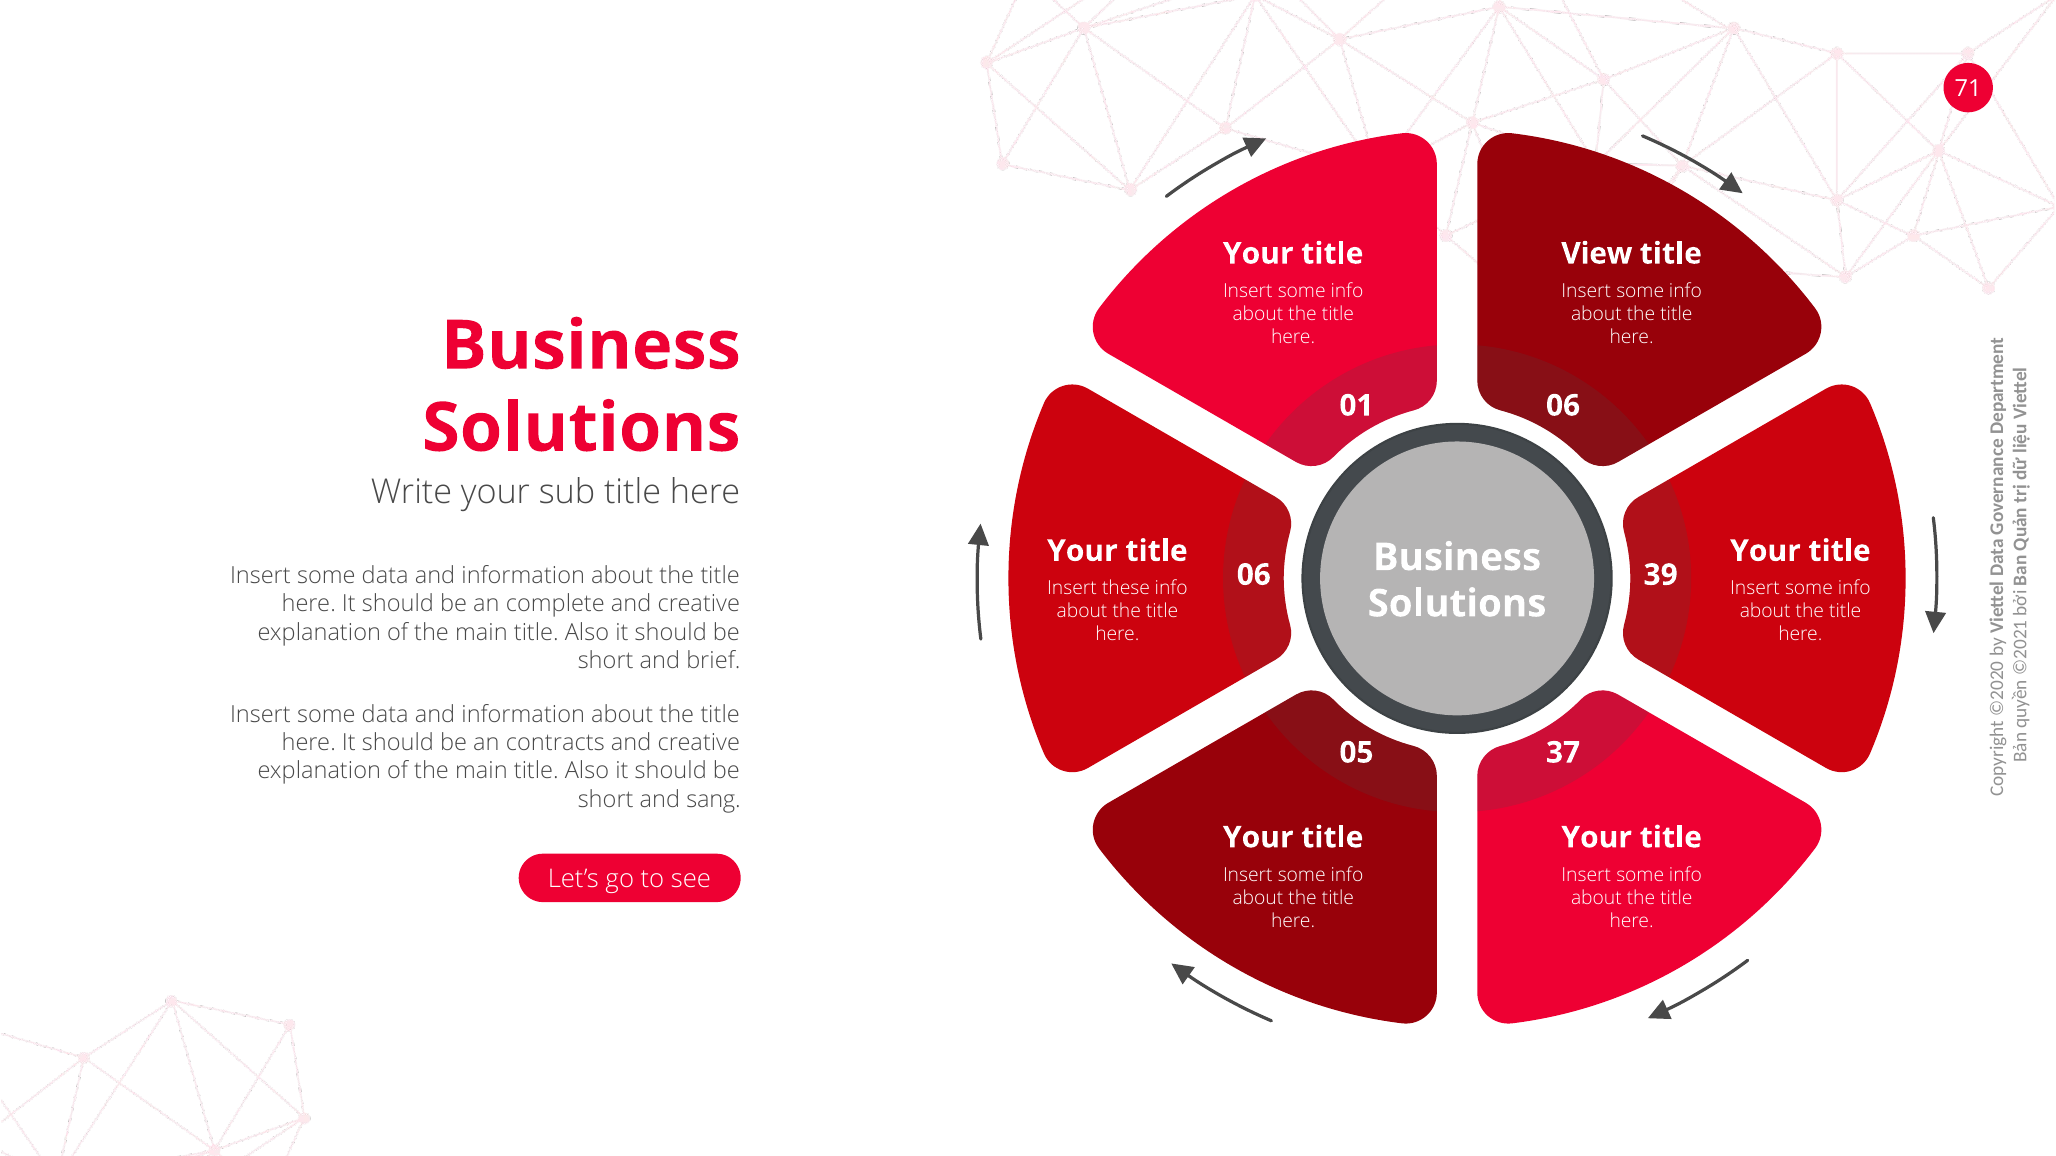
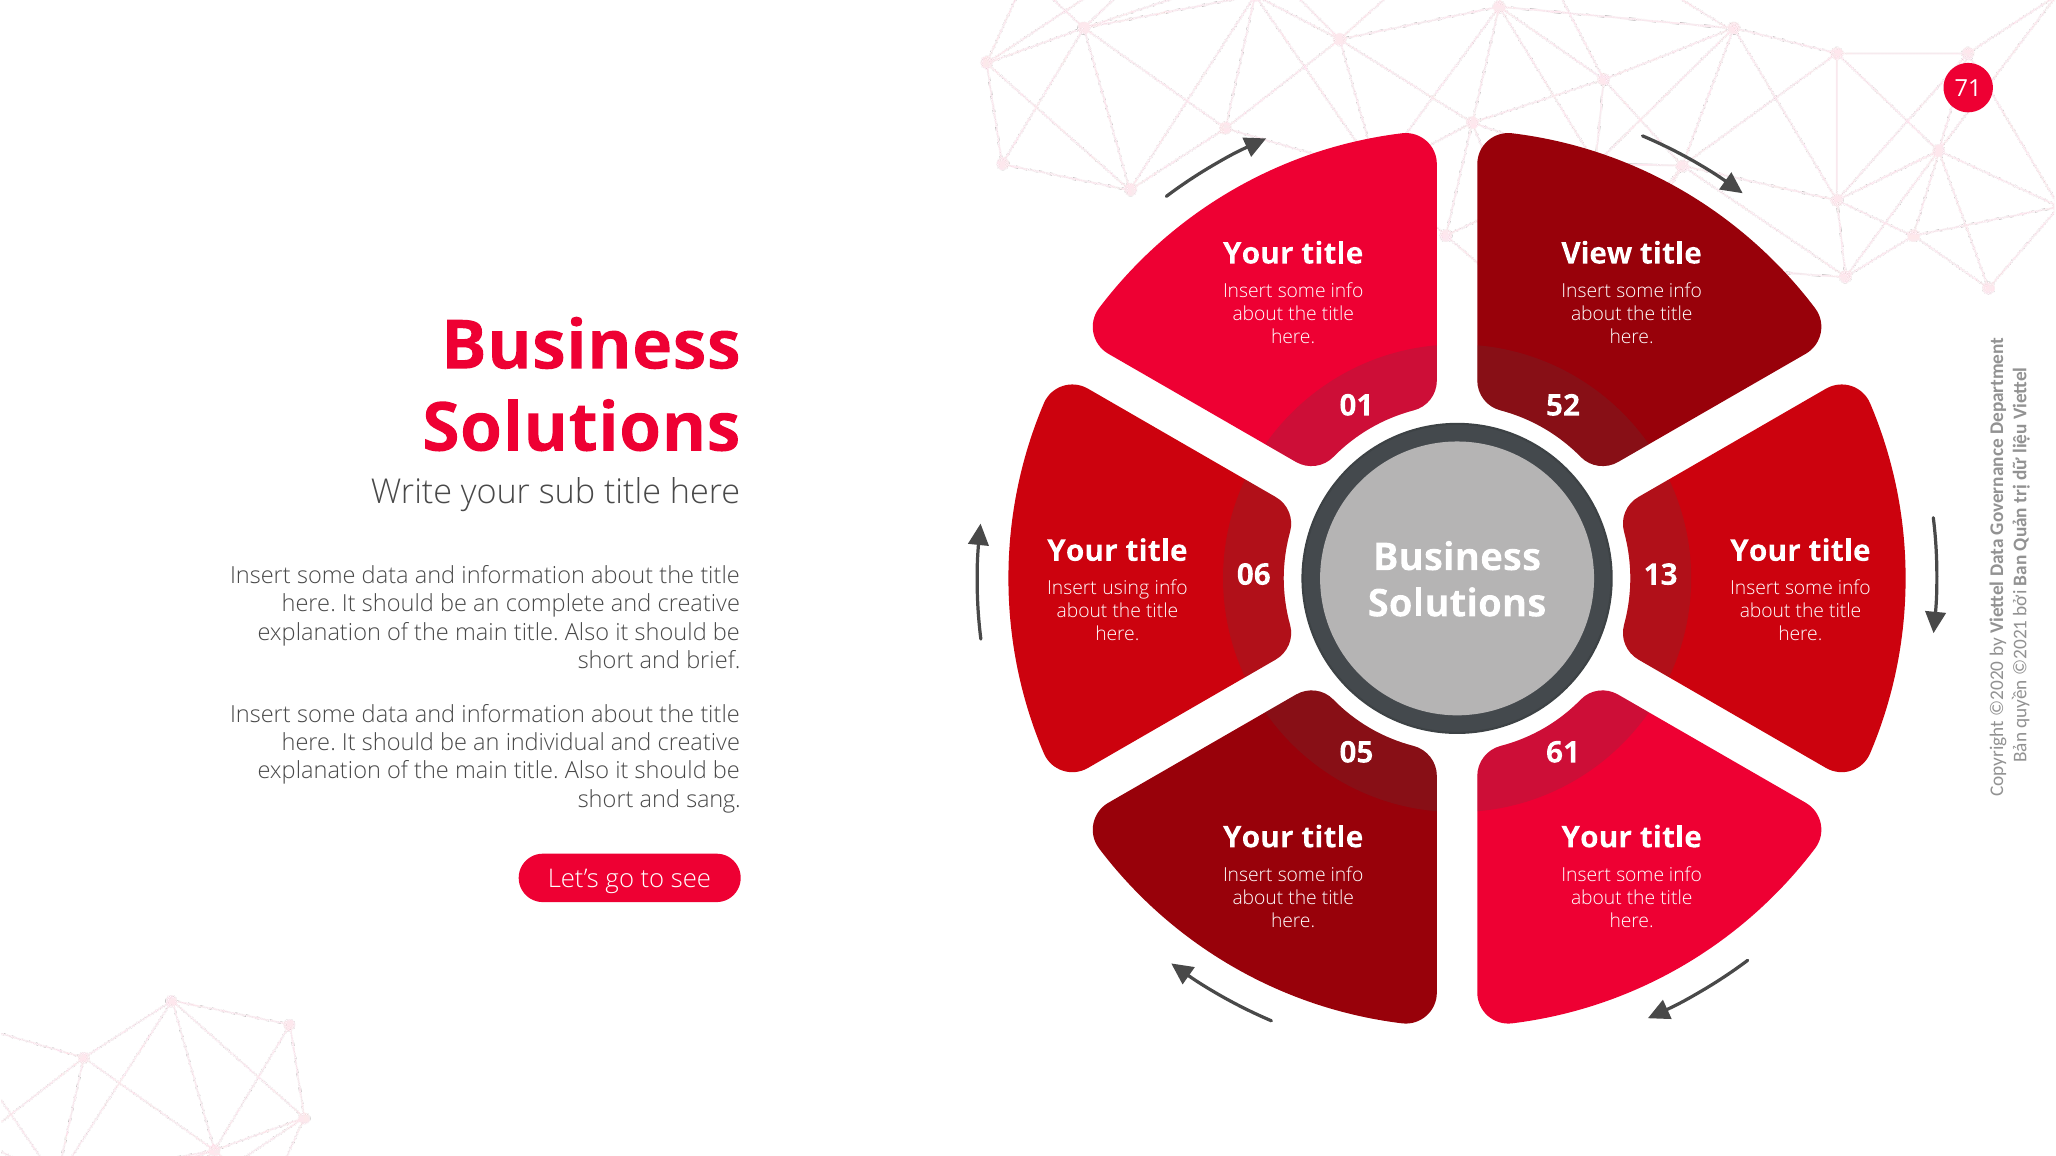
01 06: 06 -> 52 (1563, 406)
39: 39 -> 13 (1661, 575)
these: these -> using (1126, 588)
contracts: contracts -> individual (555, 743)
37: 37 -> 61 (1563, 753)
